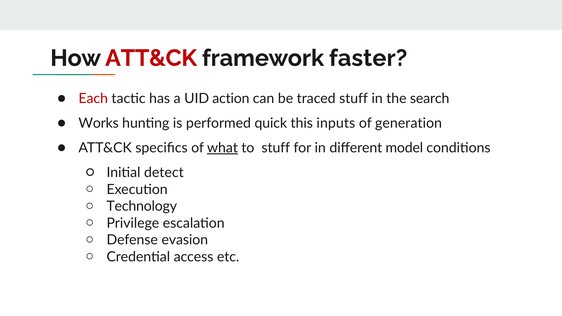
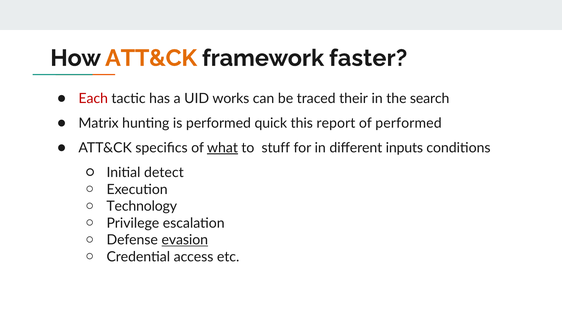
ATT&CK colour: red -> orange (151, 58)
action: action -> works (231, 99)
traced stuff: stuff -> their (354, 99)
Works: Works -> Matrix (99, 123)
inputs: inputs -> report (336, 123)
of generation: generation -> performed (408, 123)
model: model -> inputs (404, 148)
evasion underline: none -> present (185, 240)
